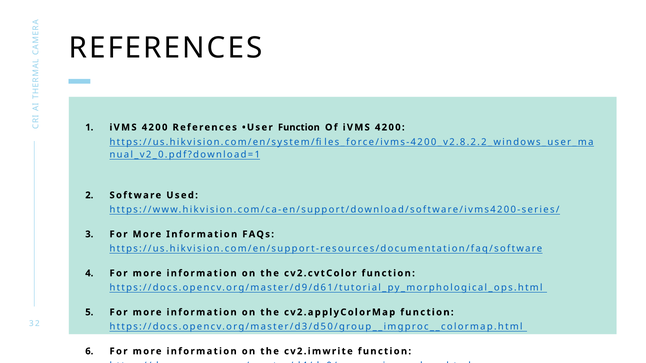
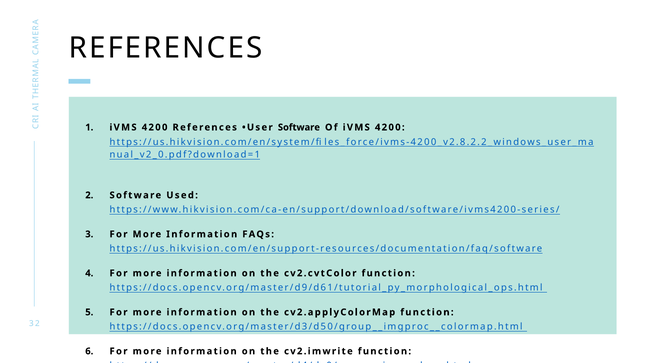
User Function: Function -> Software (299, 127)
